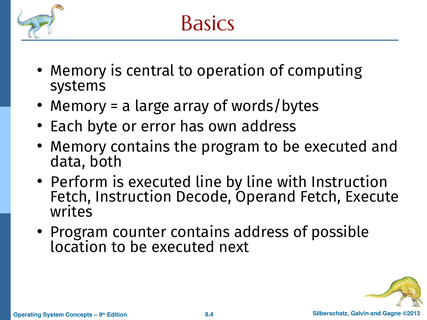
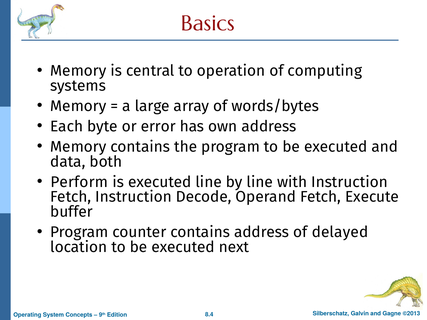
writes: writes -> buffer (71, 212)
possible: possible -> delayed (340, 232)
